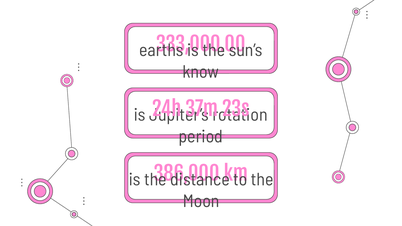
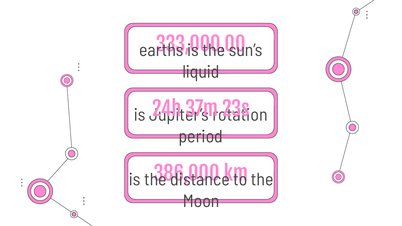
know: know -> liquid (201, 72)
